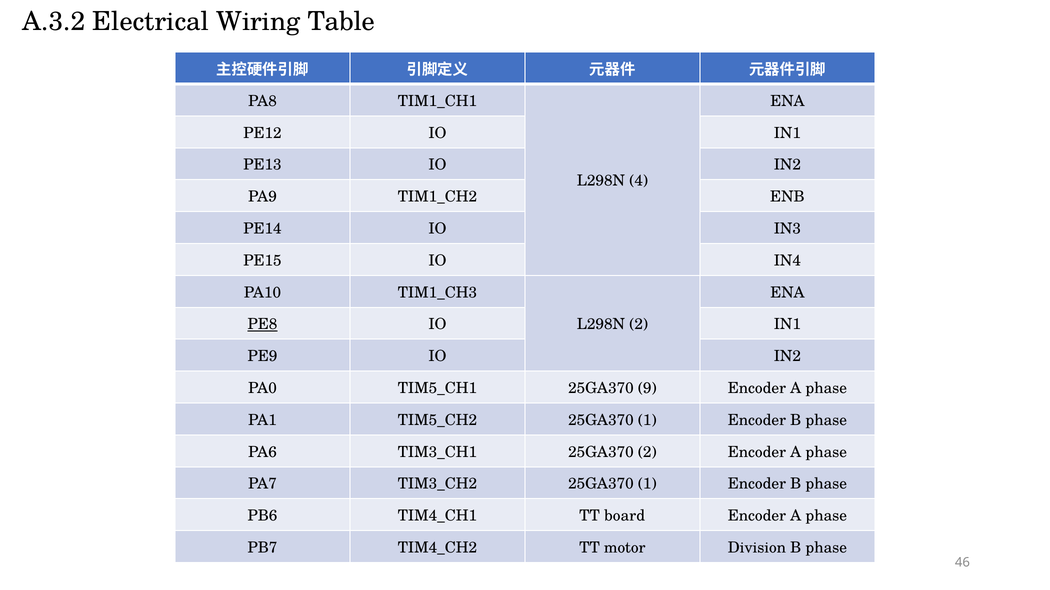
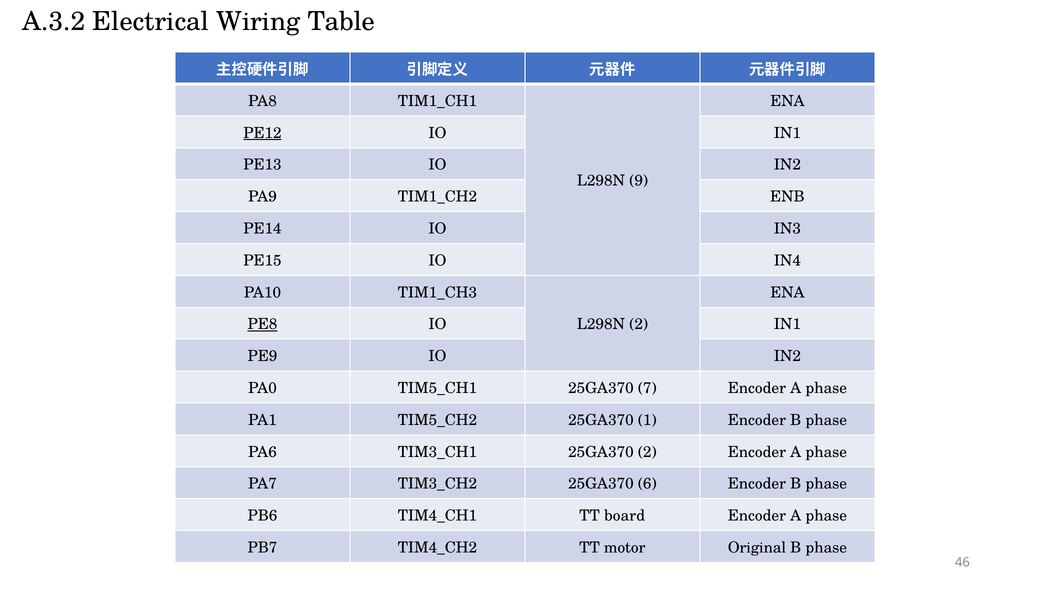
PE12 underline: none -> present (262, 133)
4: 4 -> 9 (639, 181)
9: 9 -> 7 (647, 389)
1: 1 -> 6 (647, 484)
Division: Division -> Original (757, 548)
